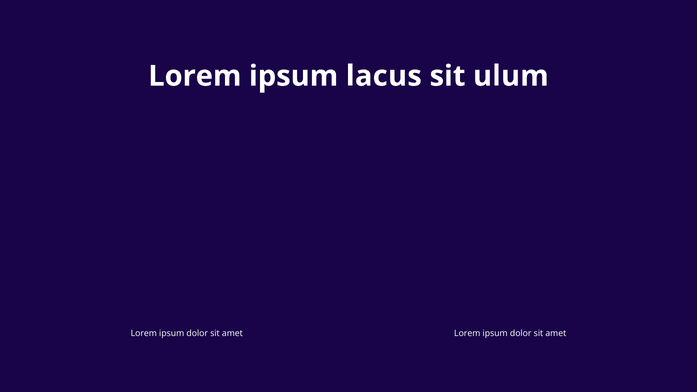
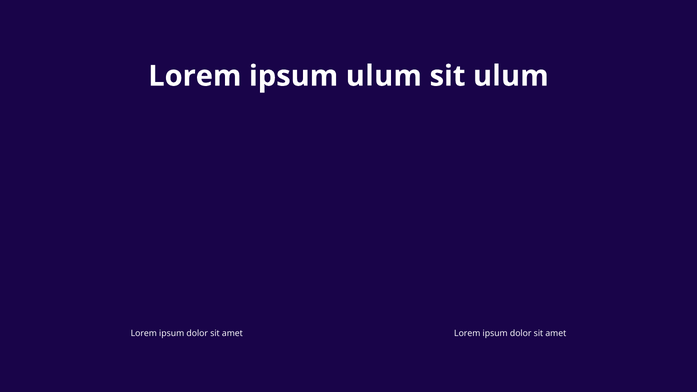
ipsum lacus: lacus -> ulum (384, 76)
